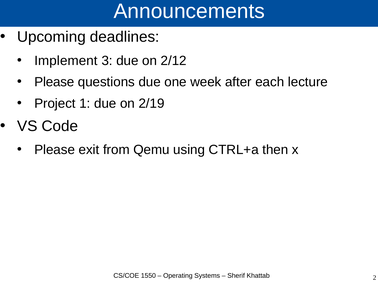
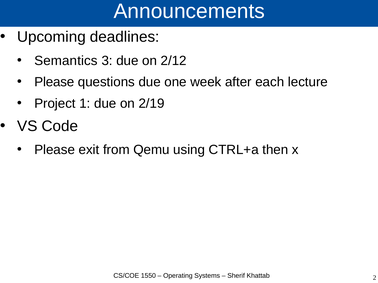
Implement: Implement -> Semantics (66, 61)
